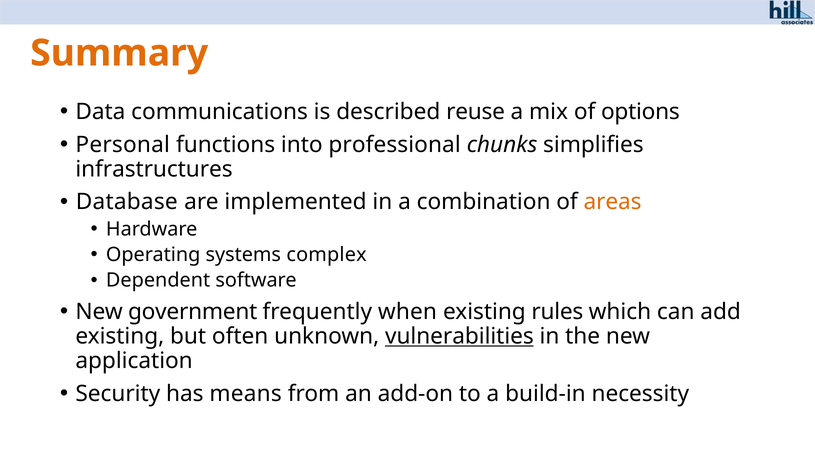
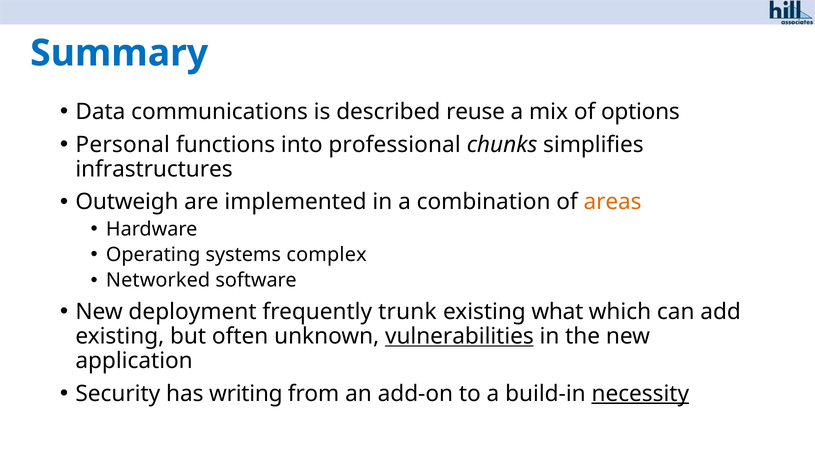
Summary colour: orange -> blue (119, 53)
Database: Database -> Outweigh (127, 202)
Dependent: Dependent -> Networked (158, 281)
government: government -> deployment (193, 312)
when: when -> trunk (407, 312)
rules: rules -> what (557, 312)
means: means -> writing (246, 394)
necessity underline: none -> present (640, 394)
